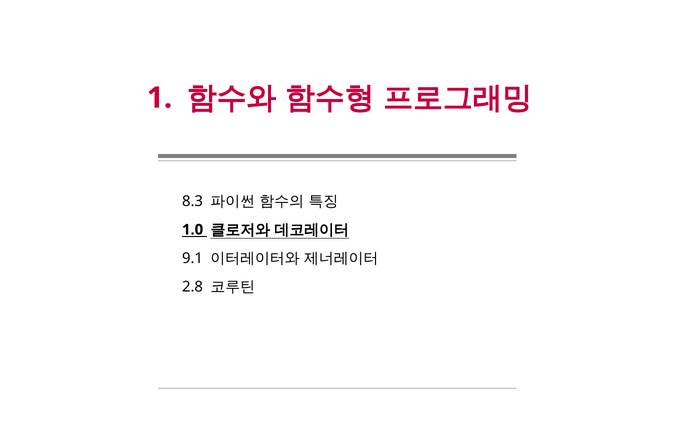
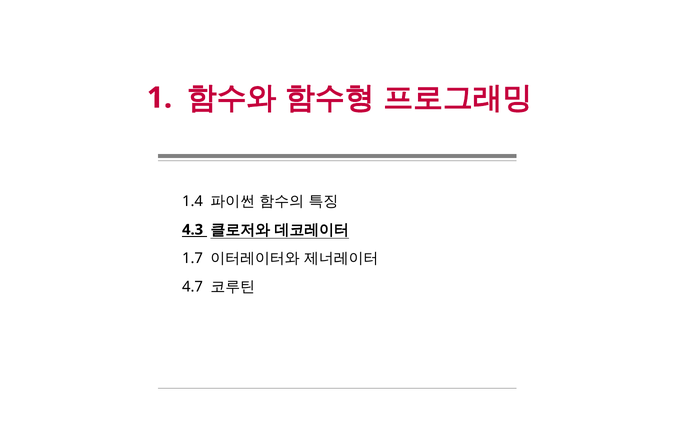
8.3: 8.3 -> 1.4 (193, 201)
1.0: 1.0 -> 4.3 (193, 229)
9.1: 9.1 -> 1.7 (193, 258)
2.8: 2.8 -> 4.7 (193, 286)
